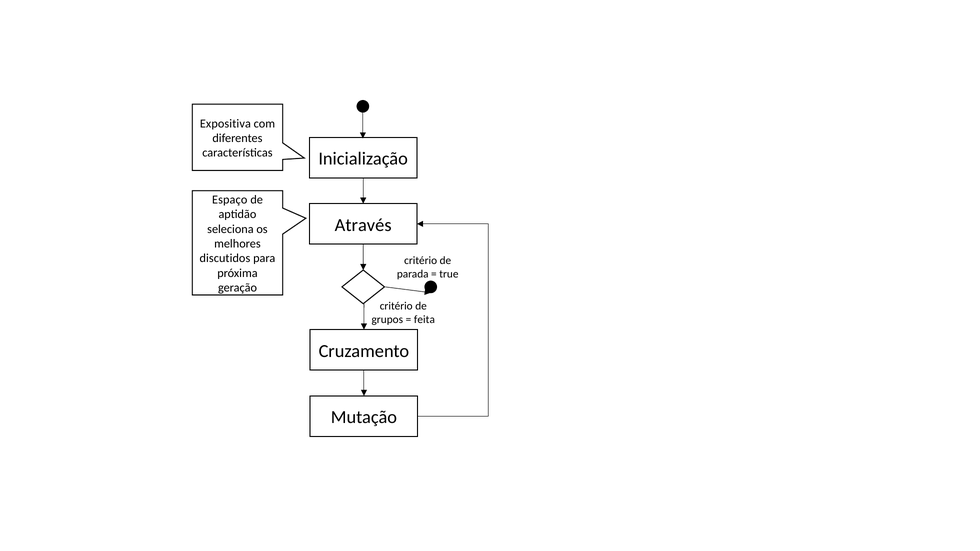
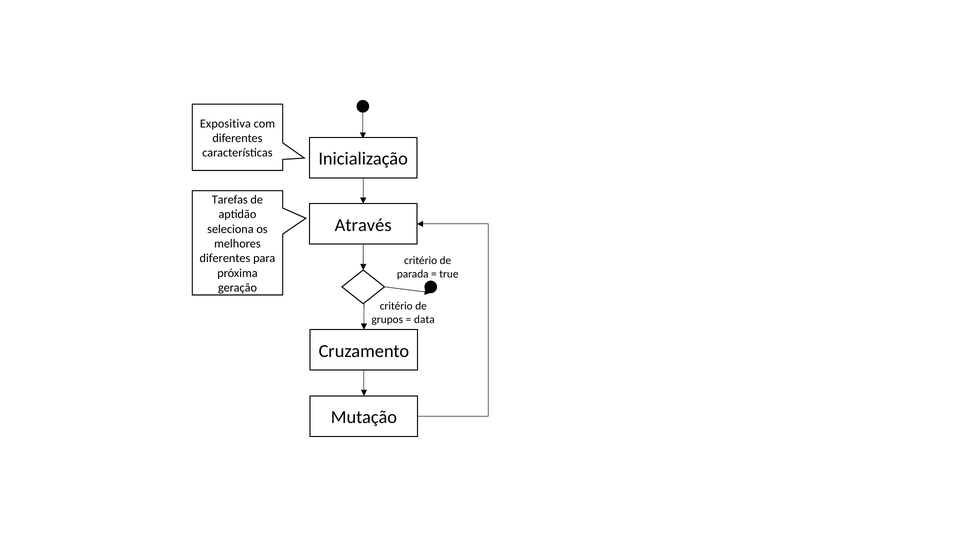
Espaço: Espaço -> Tarefas (230, 200)
discutidos: discutidos -> diferentes (225, 258)
feita: feita -> data (424, 320)
